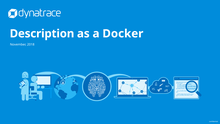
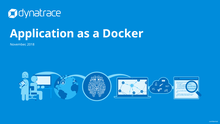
Description: Description -> Application (42, 34)
